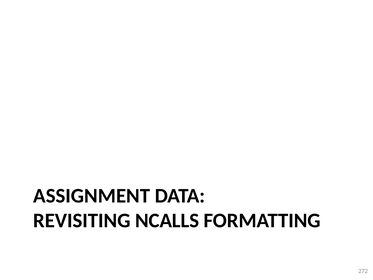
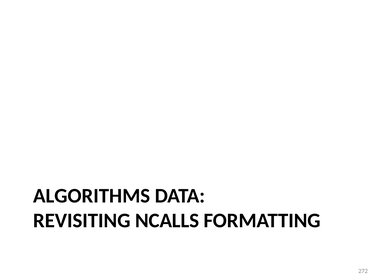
ASSIGNMENT: ASSIGNMENT -> ALGORITHMS (92, 196)
